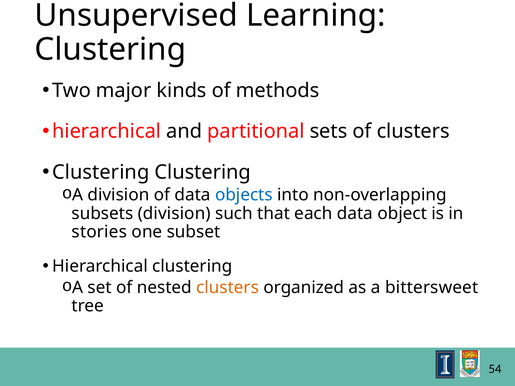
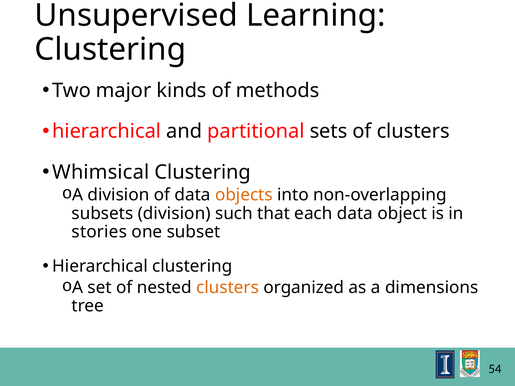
Clustering: Clustering -> Whimsical (101, 172)
objects colour: blue -> orange (244, 195)
bittersweet: bittersweet -> dimensions (432, 288)
